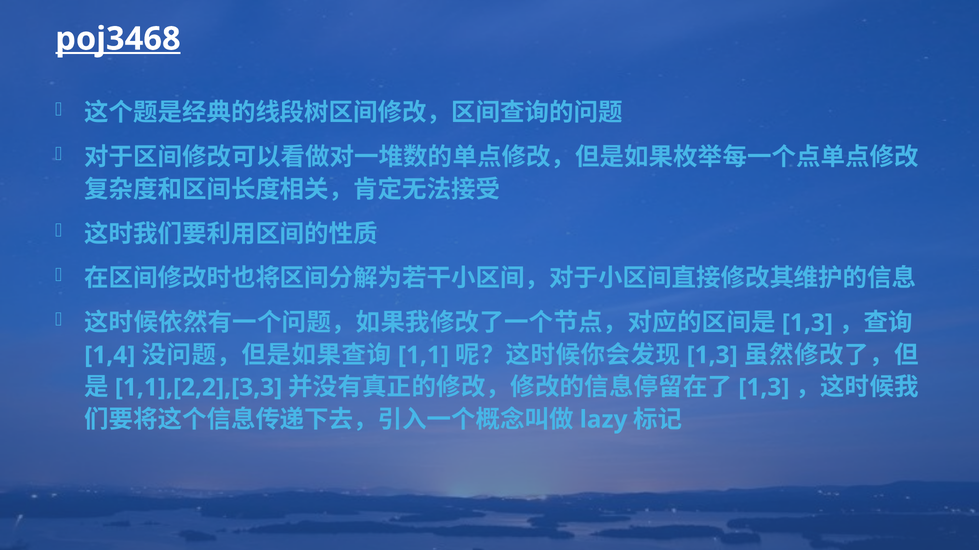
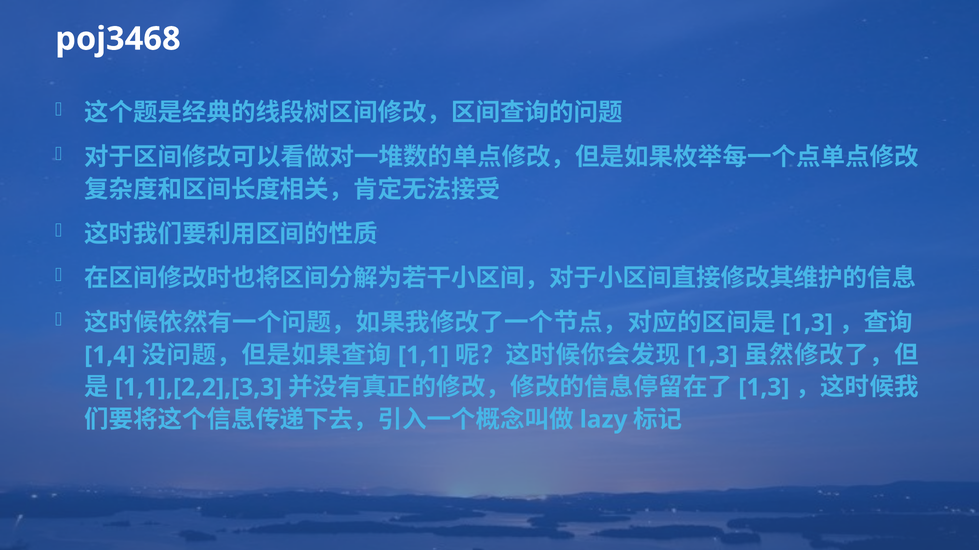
poj3468 underline: present -> none (118, 39)
